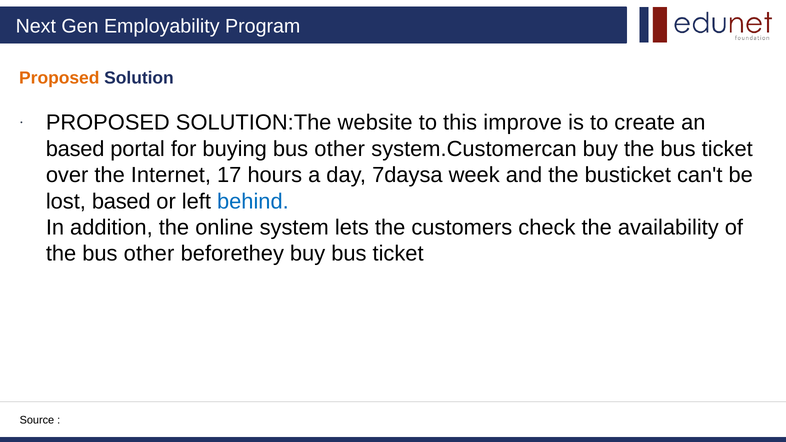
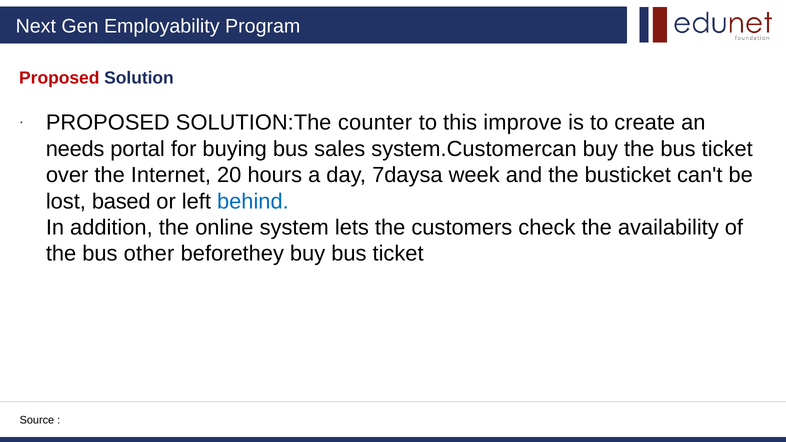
Proposed colour: orange -> red (59, 78)
website: website -> counter (375, 123)
based: based -> needs (75, 149)
buying bus other: other -> sales (340, 149)
17: 17 -> 20 (229, 175)
